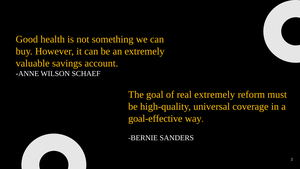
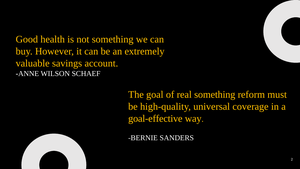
real extremely: extremely -> something (215, 94)
